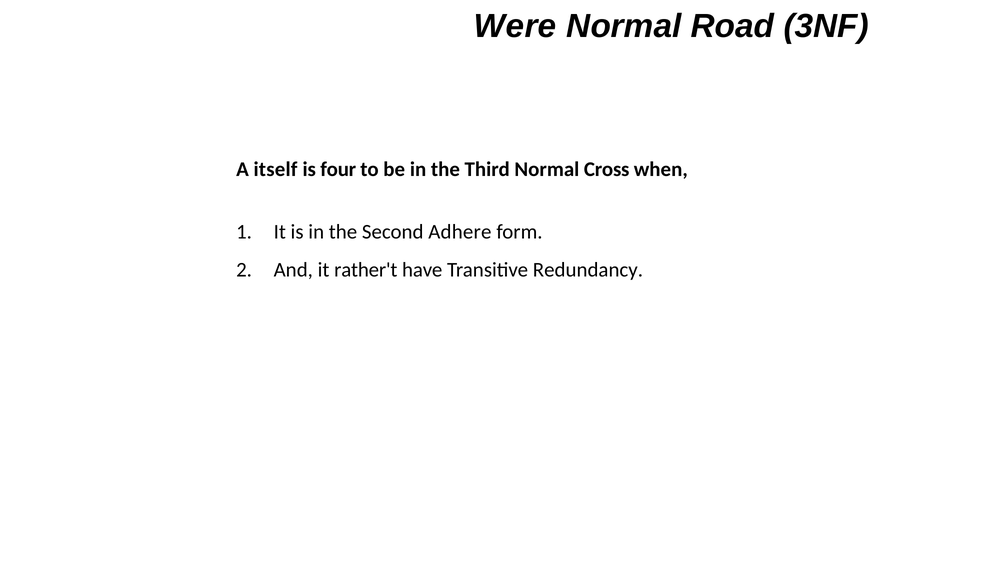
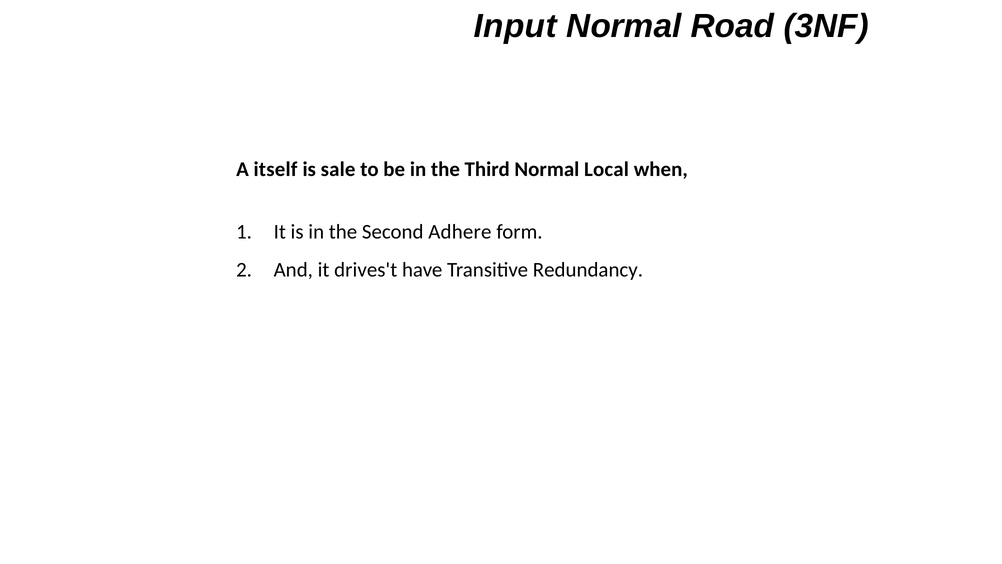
Were: Were -> Input (515, 26)
four: four -> sale (338, 169)
Cross: Cross -> Local (607, 169)
rather't: rather't -> drives't (366, 270)
